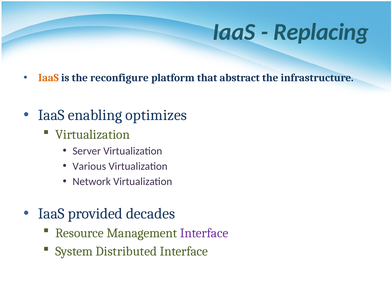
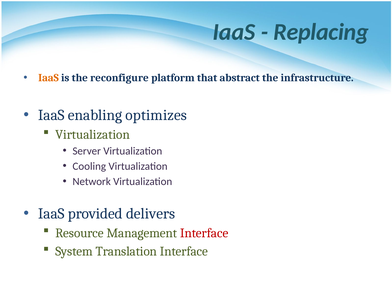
Various: Various -> Cooling (89, 166)
decades: decades -> delivers (151, 214)
Interface colour: purple -> red (204, 233)
Distributed: Distributed -> Translation (126, 251)
